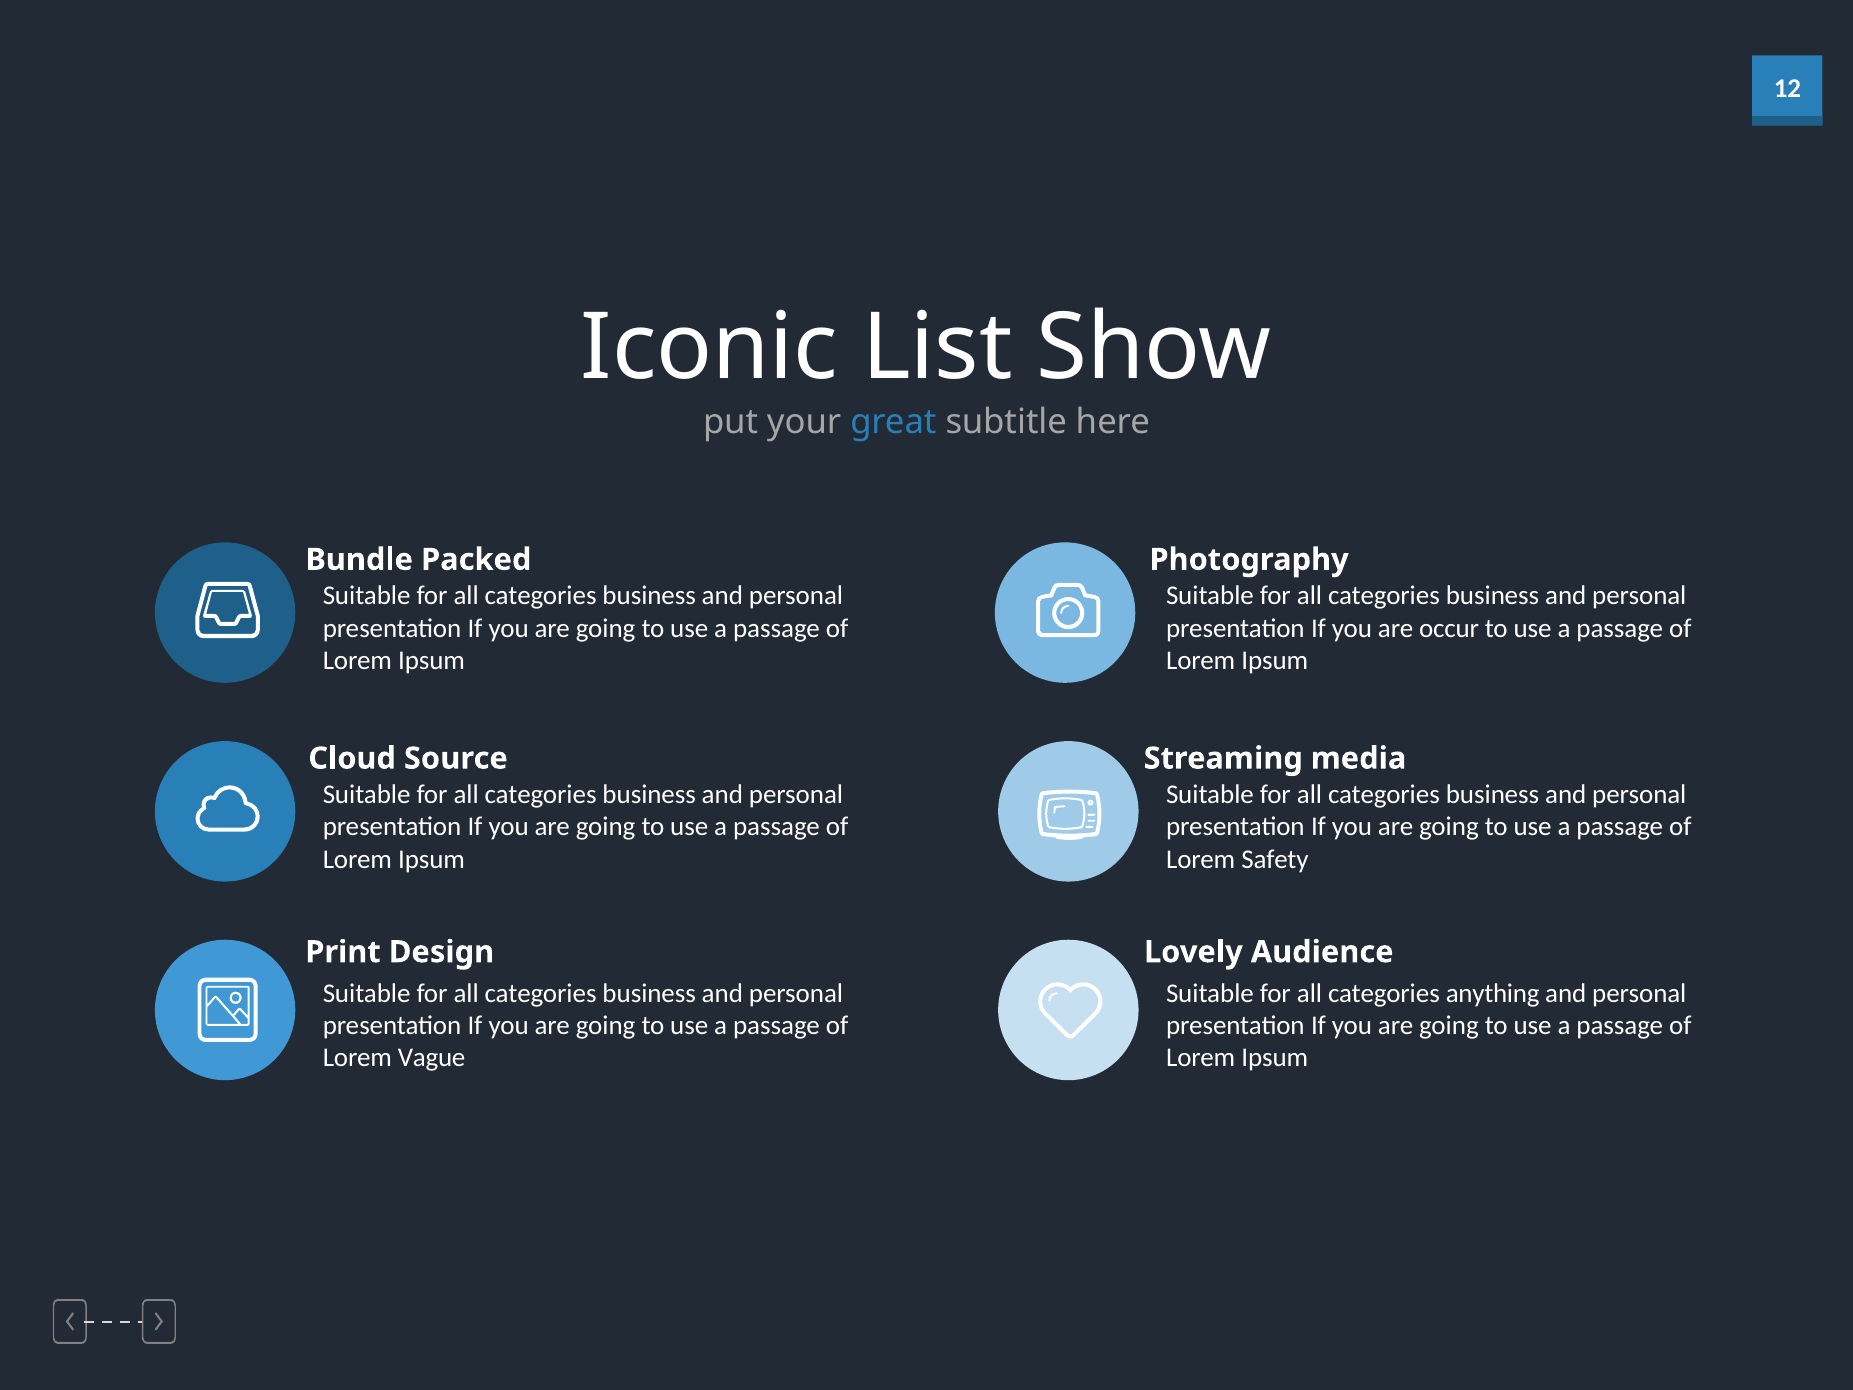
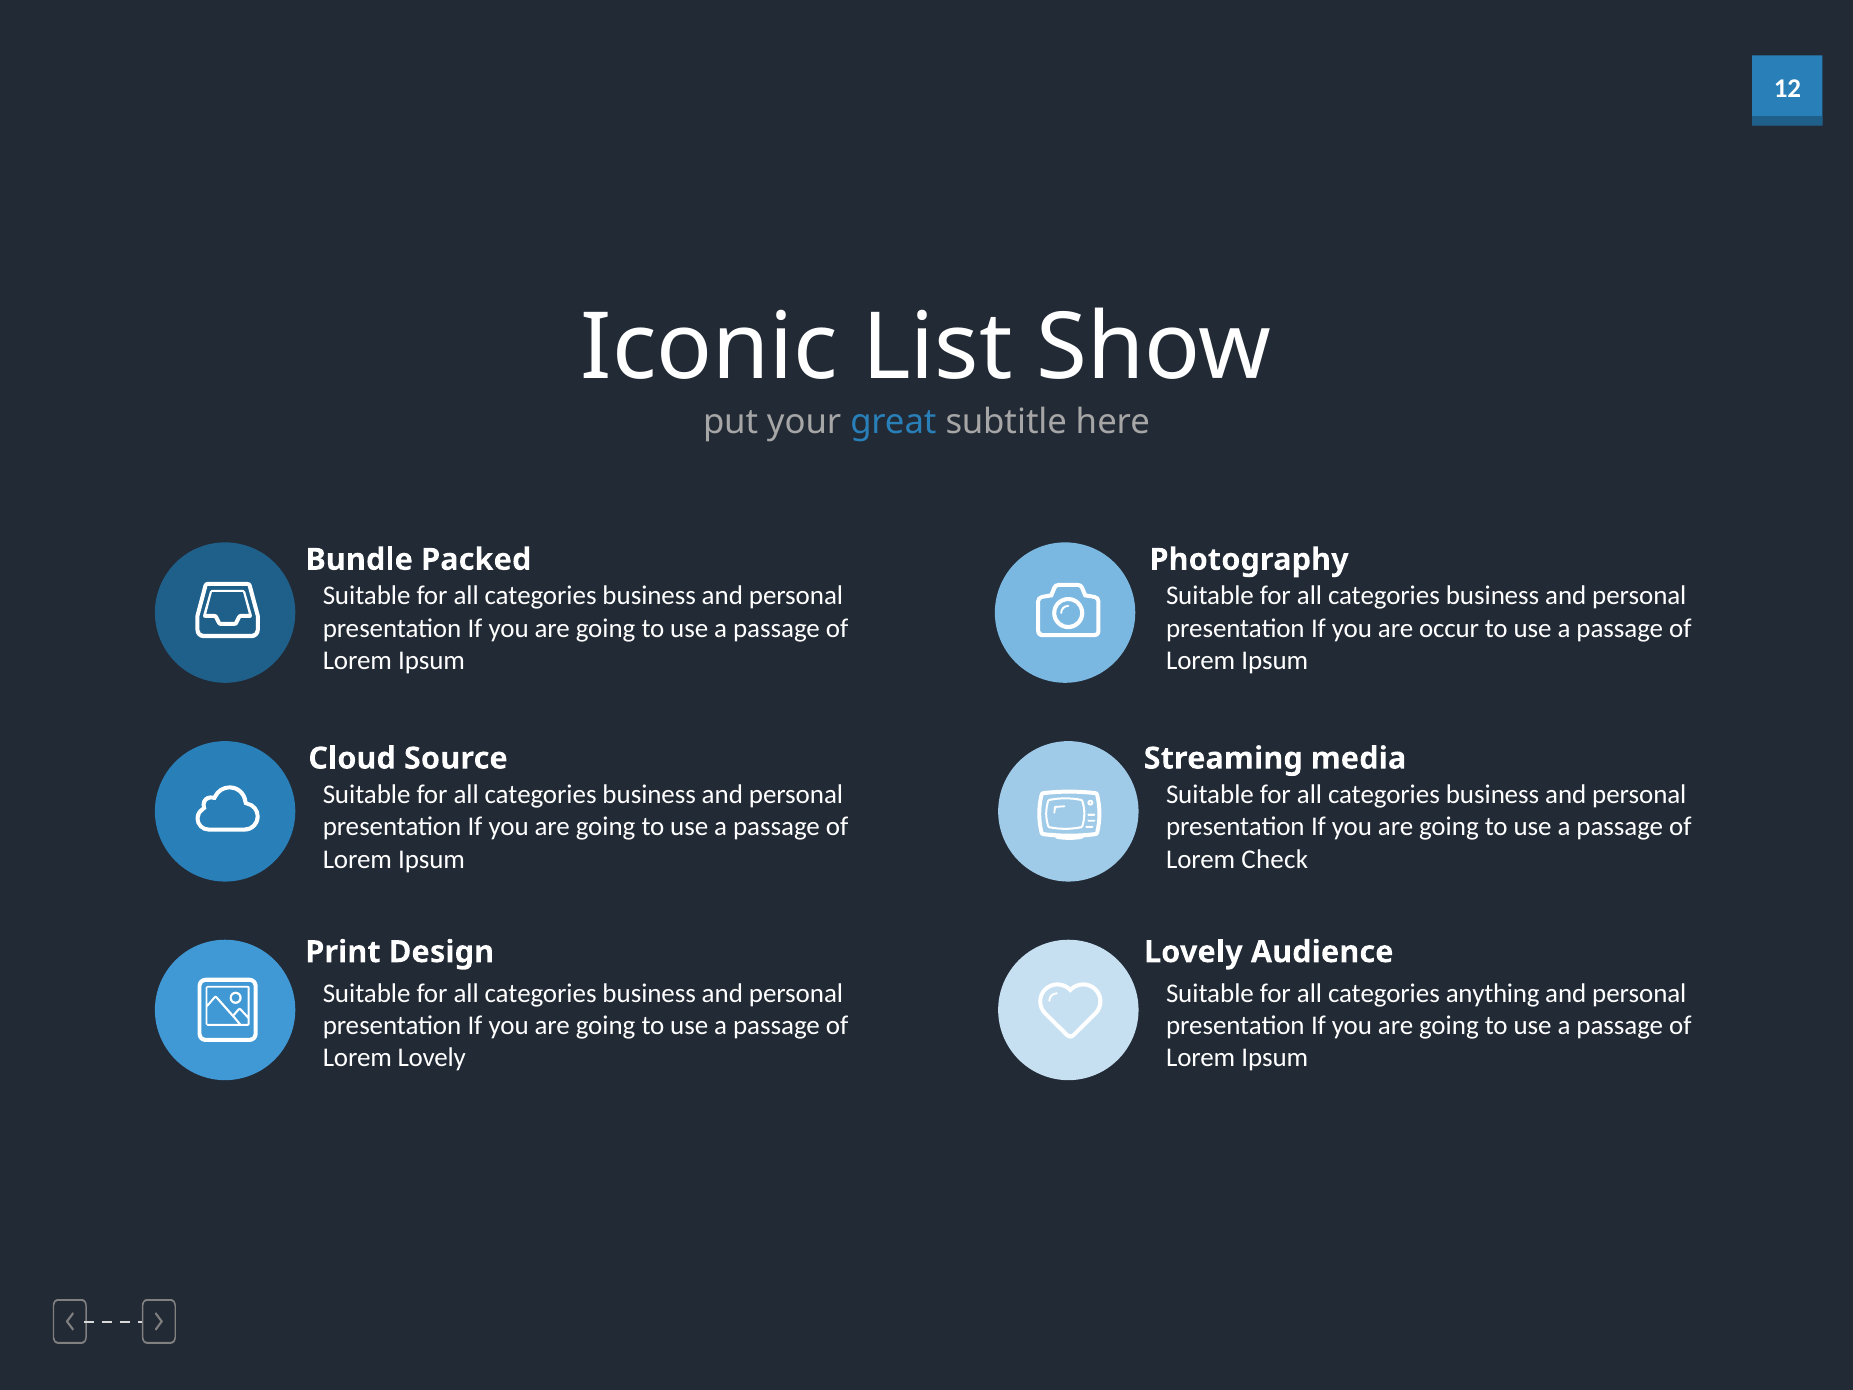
Safety: Safety -> Check (1275, 859)
Lorem Vague: Vague -> Lovely (432, 1058)
